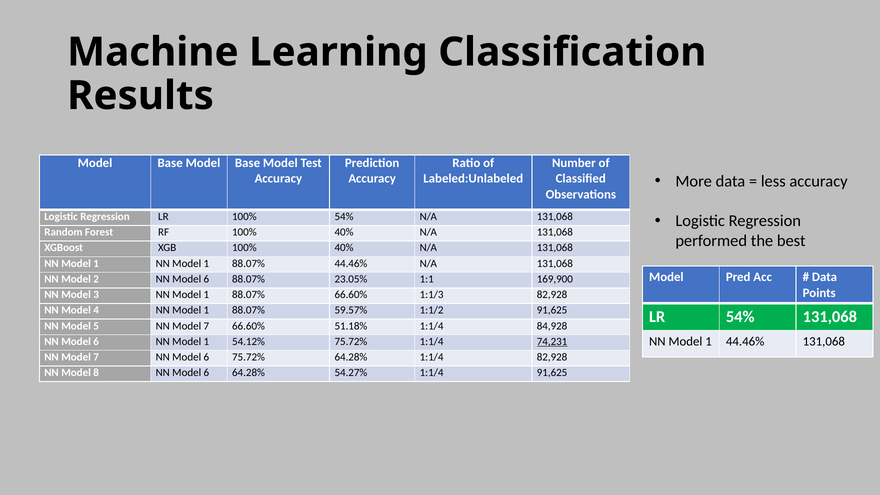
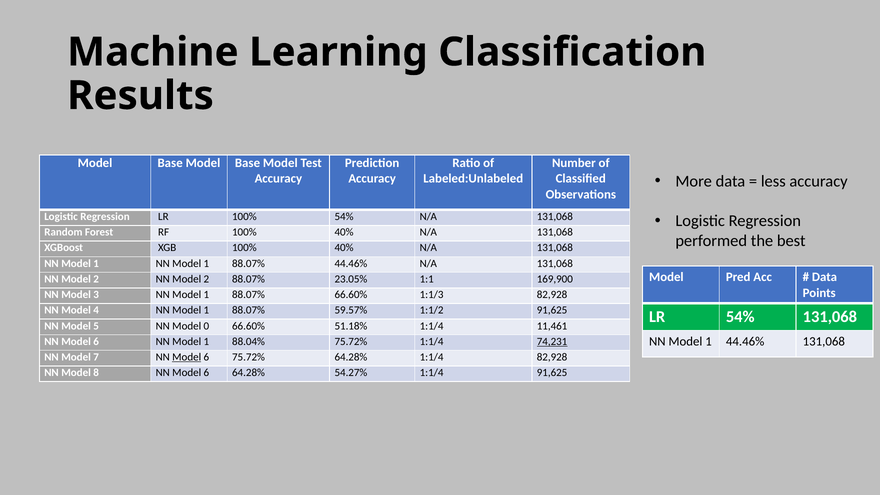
2 NN Model 6: 6 -> 2 (206, 279)
5 NN Model 7: 7 -> 0 (206, 326)
84,928: 84,928 -> 11,461 (552, 326)
54.12%: 54.12% -> 88.04% (249, 342)
Model underline: none -> present (187, 357)
